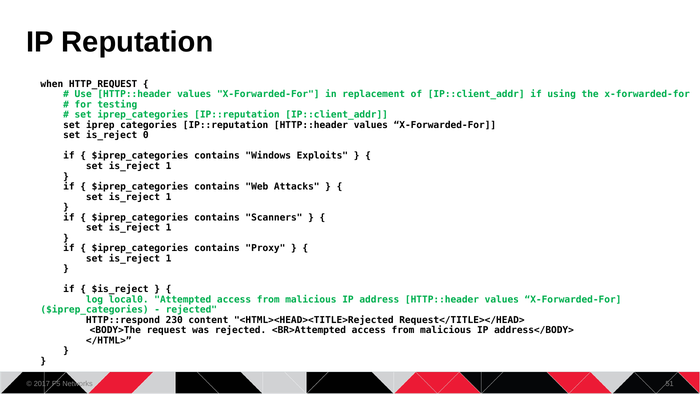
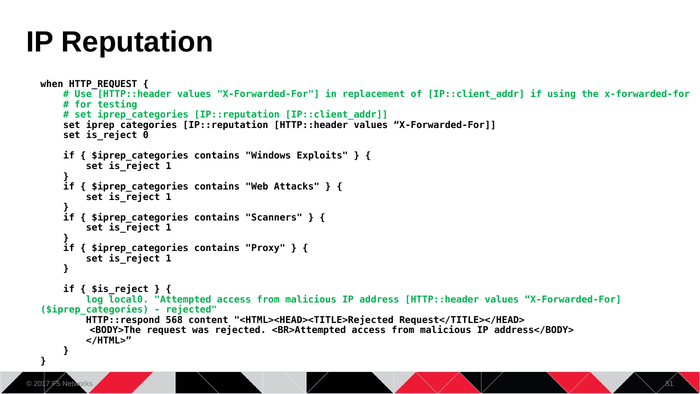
230: 230 -> 568 (174, 320)
